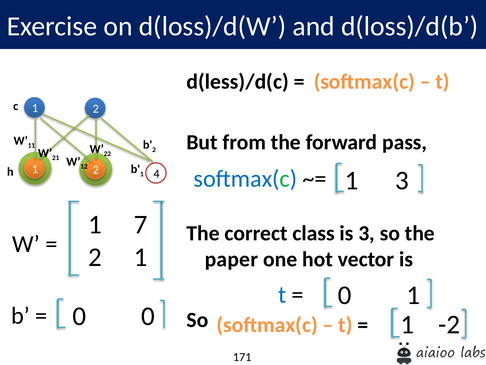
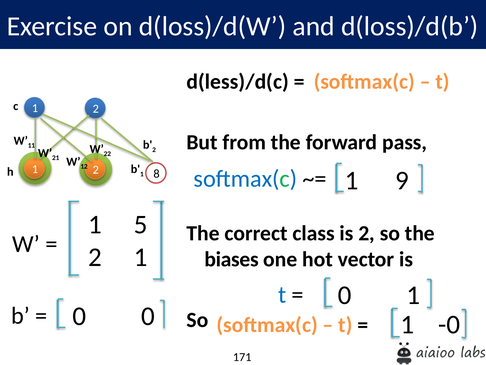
4: 4 -> 8 (157, 174)
1 3: 3 -> 9 (402, 180)
7: 7 -> 5 (141, 224)
is 3: 3 -> 2 (367, 233)
paper: paper -> biases (232, 259)
-2: -2 -> -0 (449, 324)
